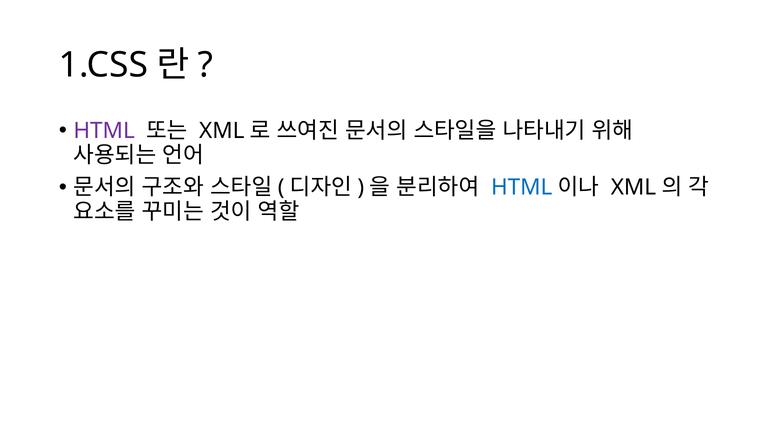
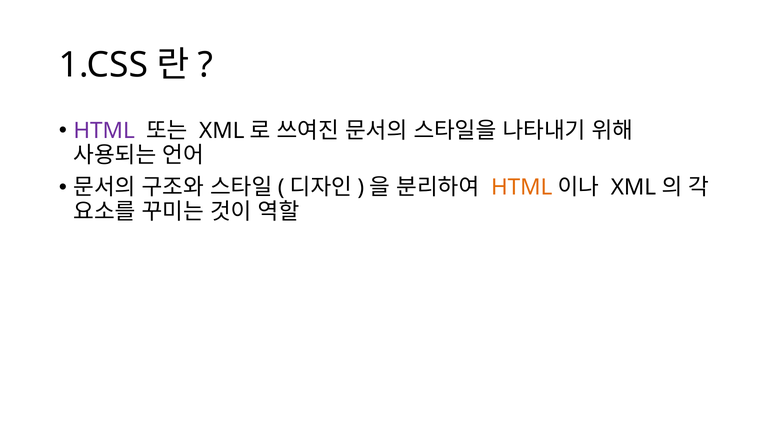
HTML colour: blue -> orange (522, 187)
